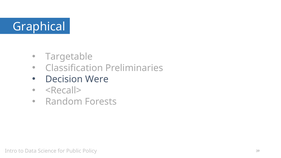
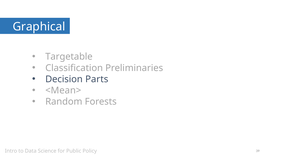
Were: Were -> Parts (97, 79)
<Recall>: <Recall> -> <Mean> (63, 90)
